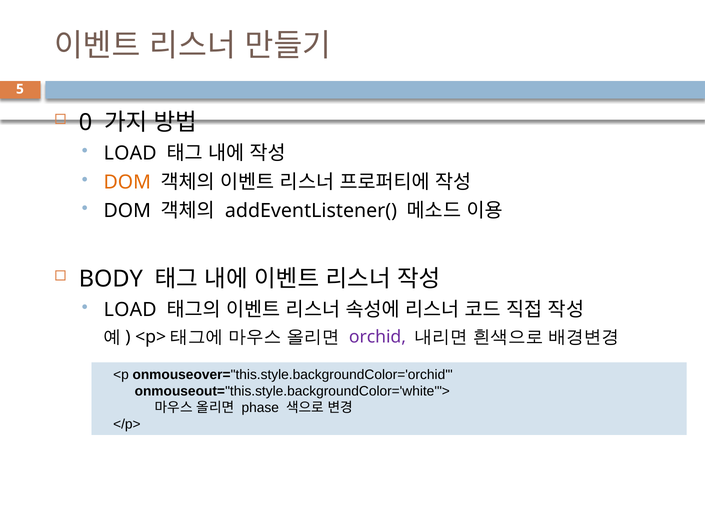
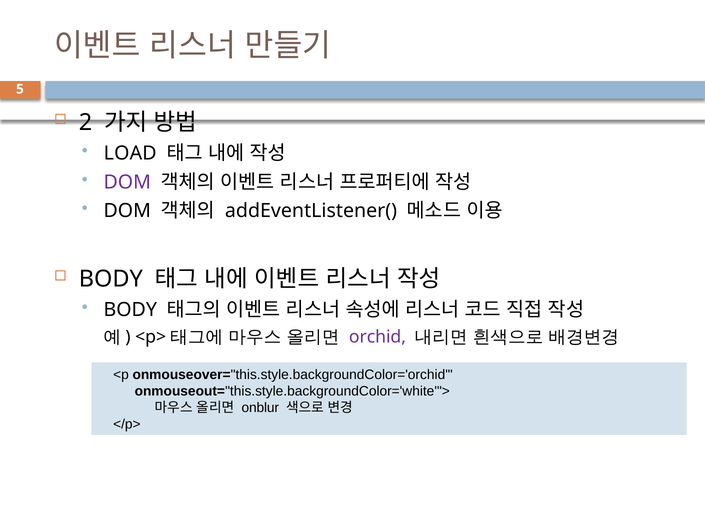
0: 0 -> 2 (86, 123)
DOM colour: orange -> purple (127, 182)
LOAD: LOAD -> BODY (130, 310)
phase: phase -> onblur (260, 408)
